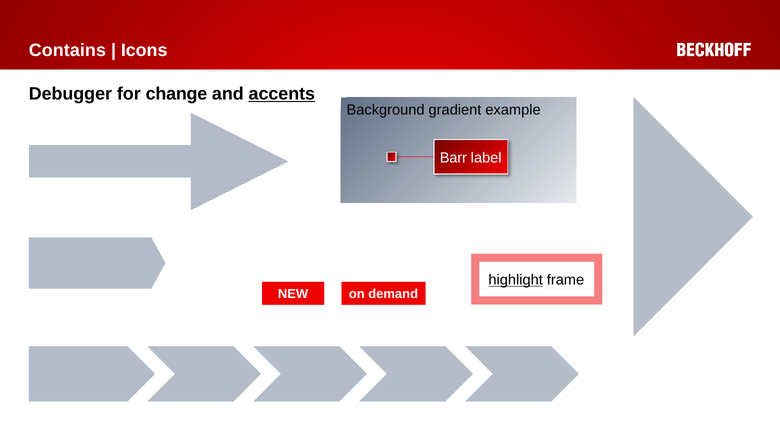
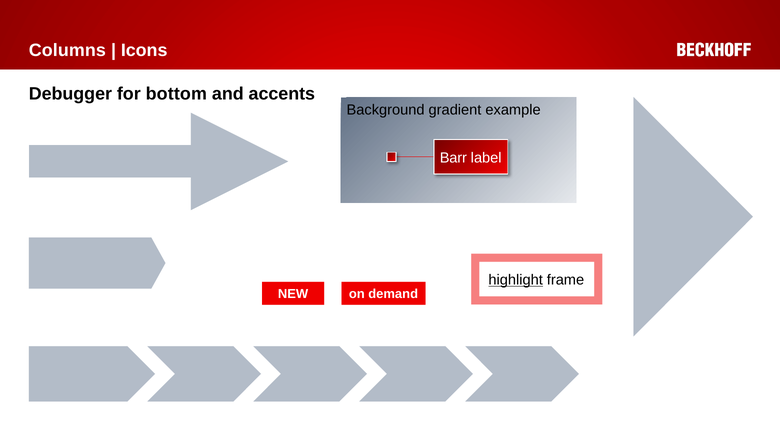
Contains: Contains -> Columns (67, 50)
change: change -> bottom (176, 94)
accents underline: present -> none (282, 94)
